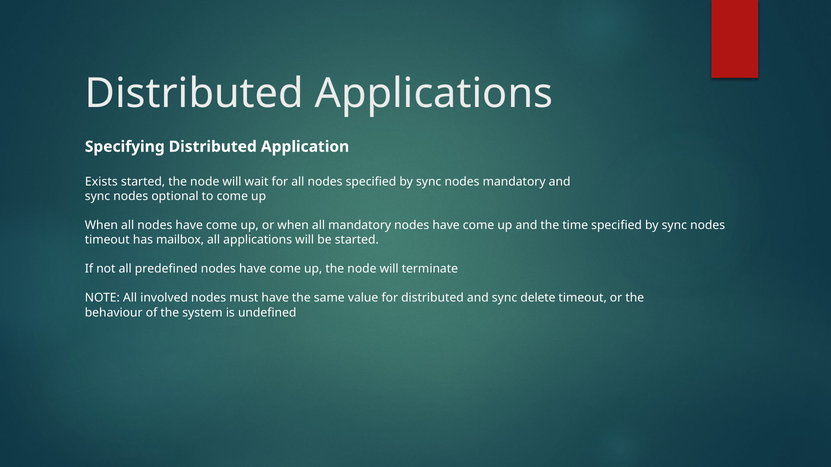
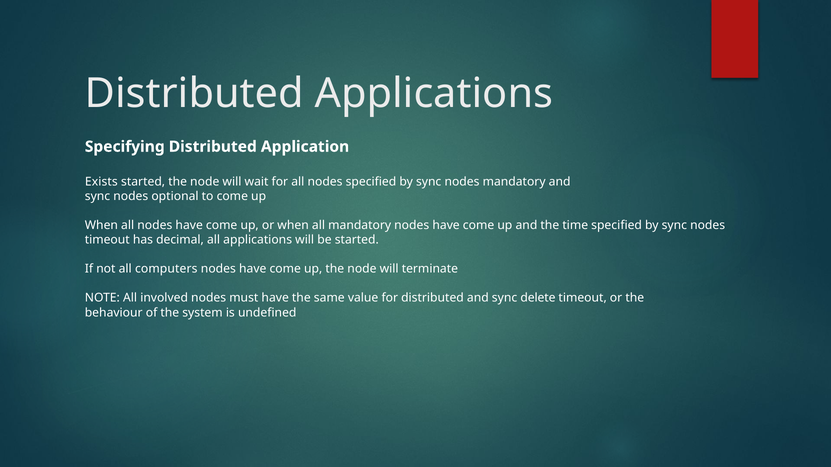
mailbox: mailbox -> decimal (180, 240)
predefined: predefined -> computers (166, 269)
